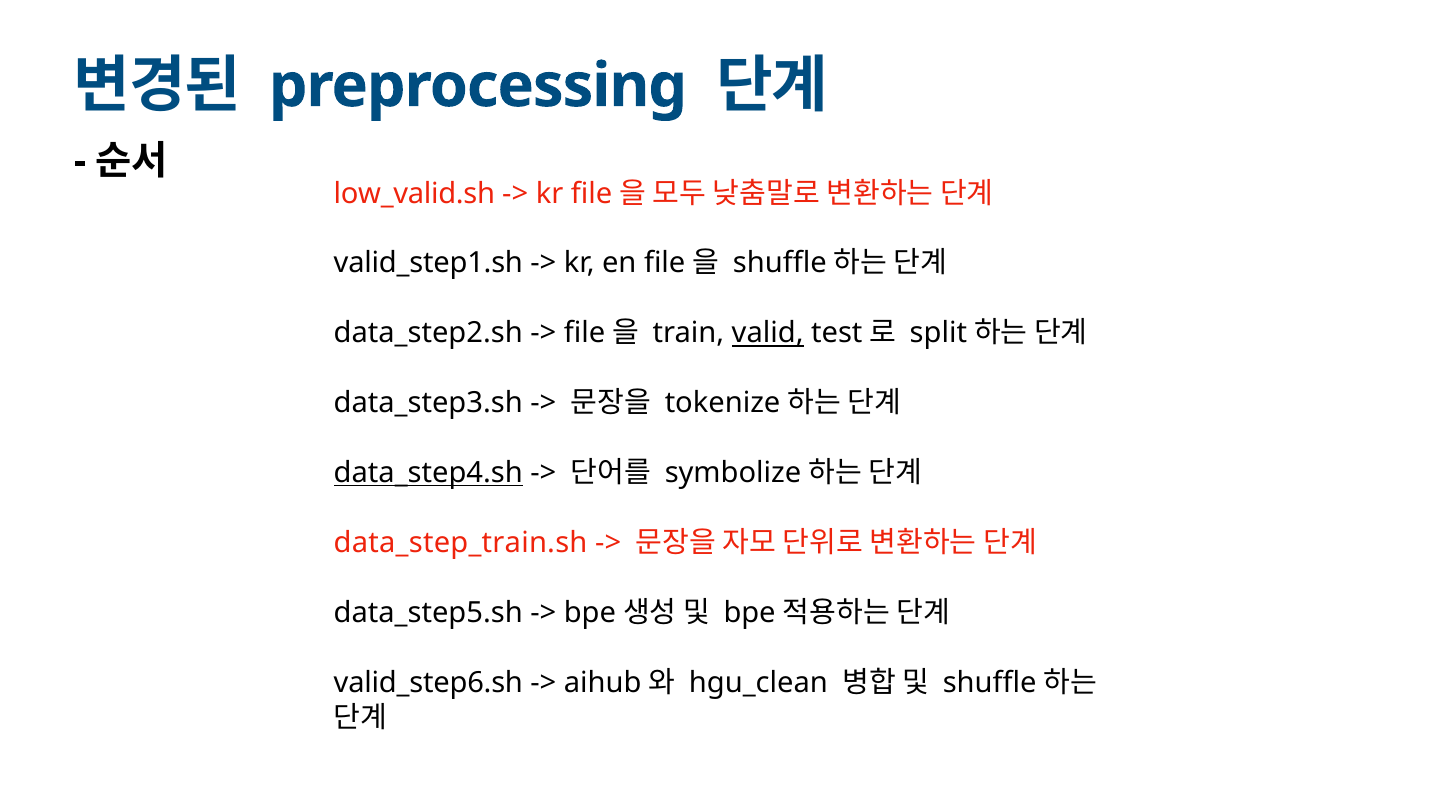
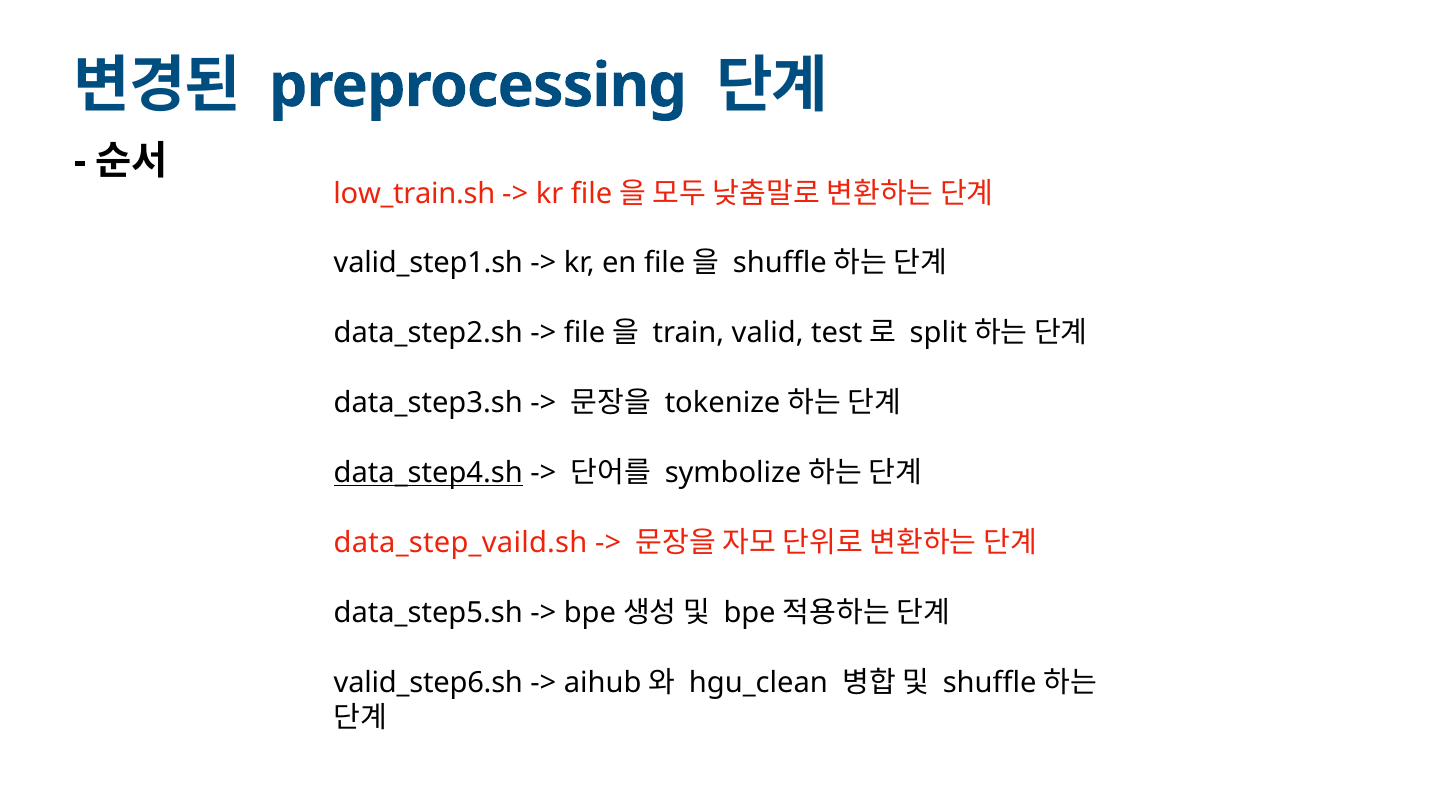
low_valid.sh: low_valid.sh -> low_train.sh (414, 194)
valid underline: present -> none (768, 333)
data_step_train.sh: data_step_train.sh -> data_step_vaild.sh (461, 543)
